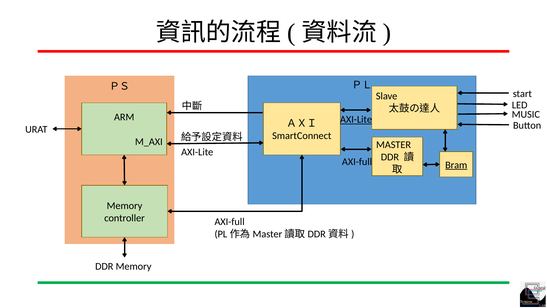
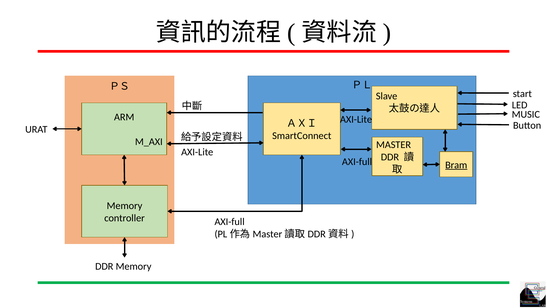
AXI-Lite underline: present -> none (356, 119)
